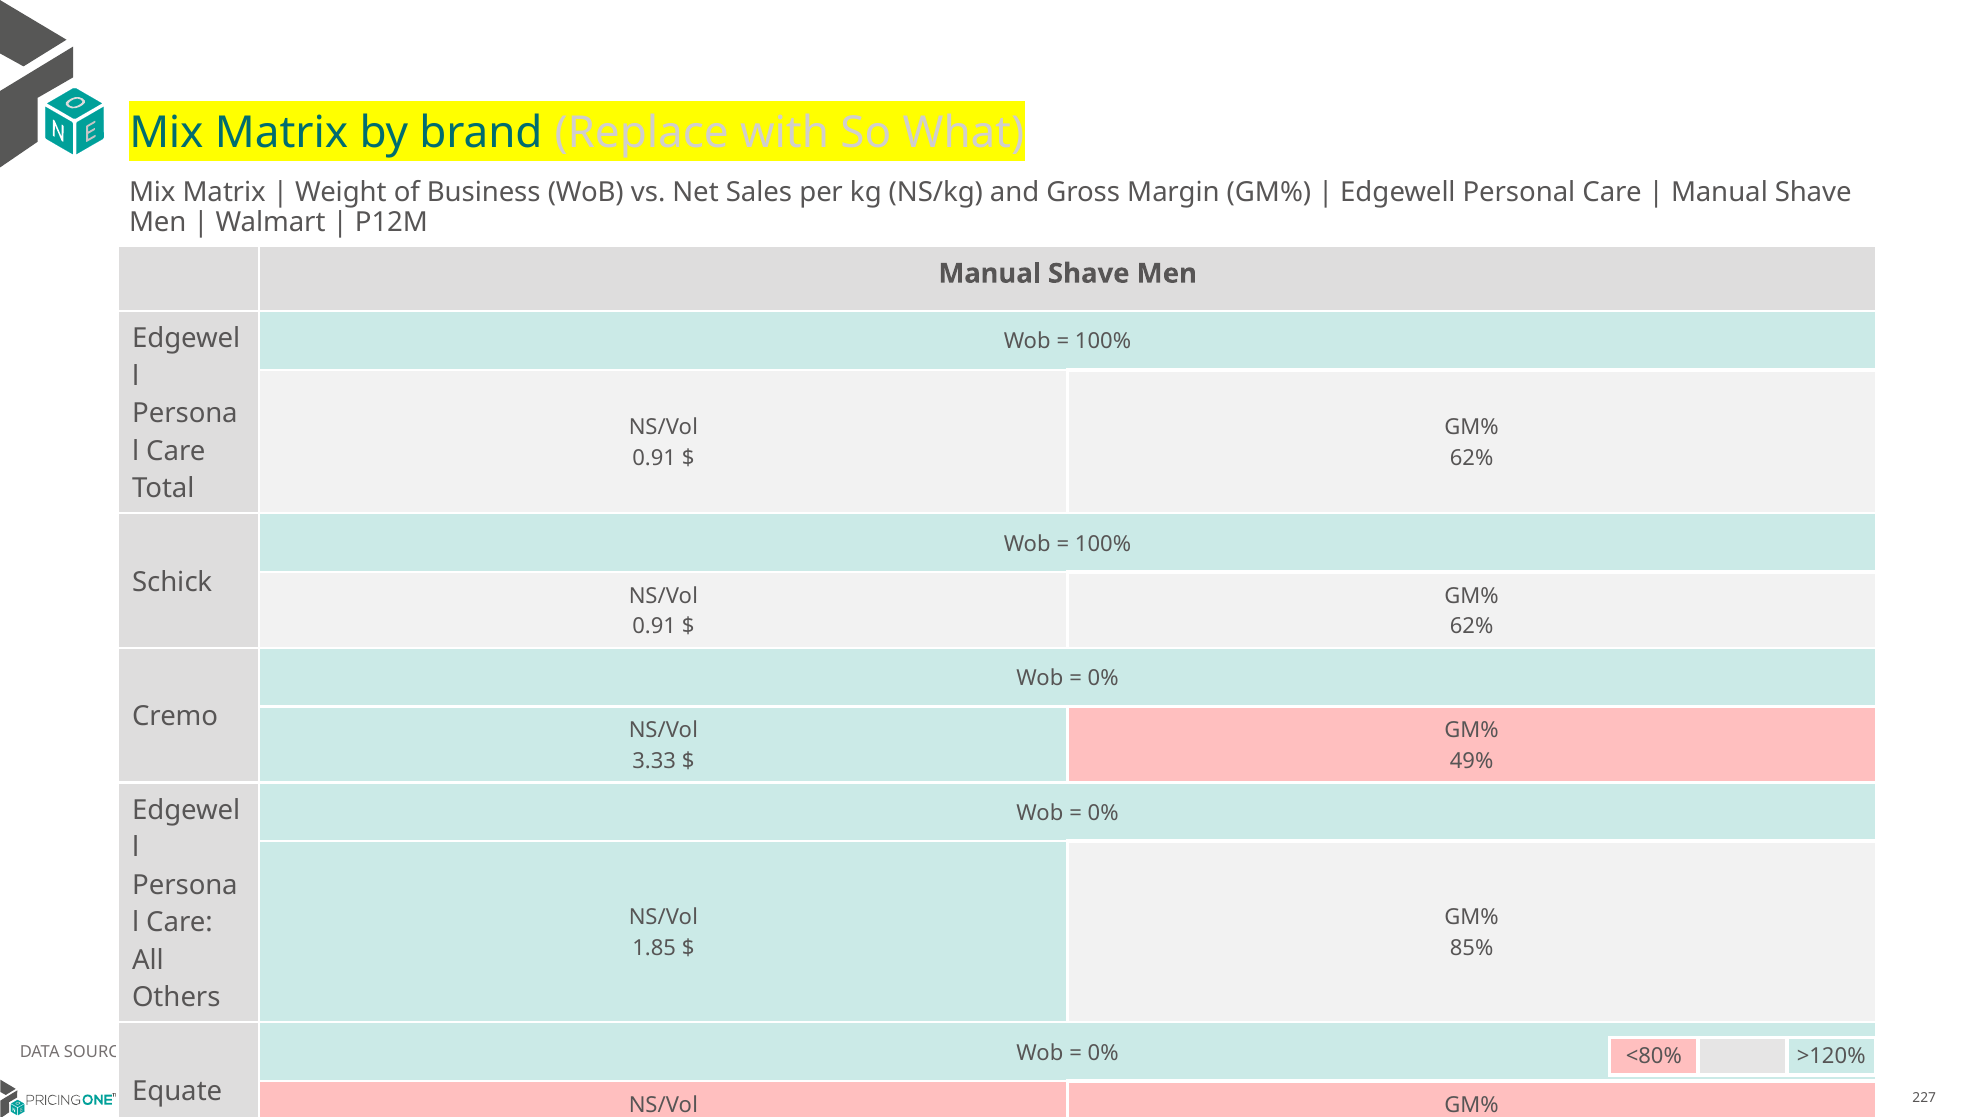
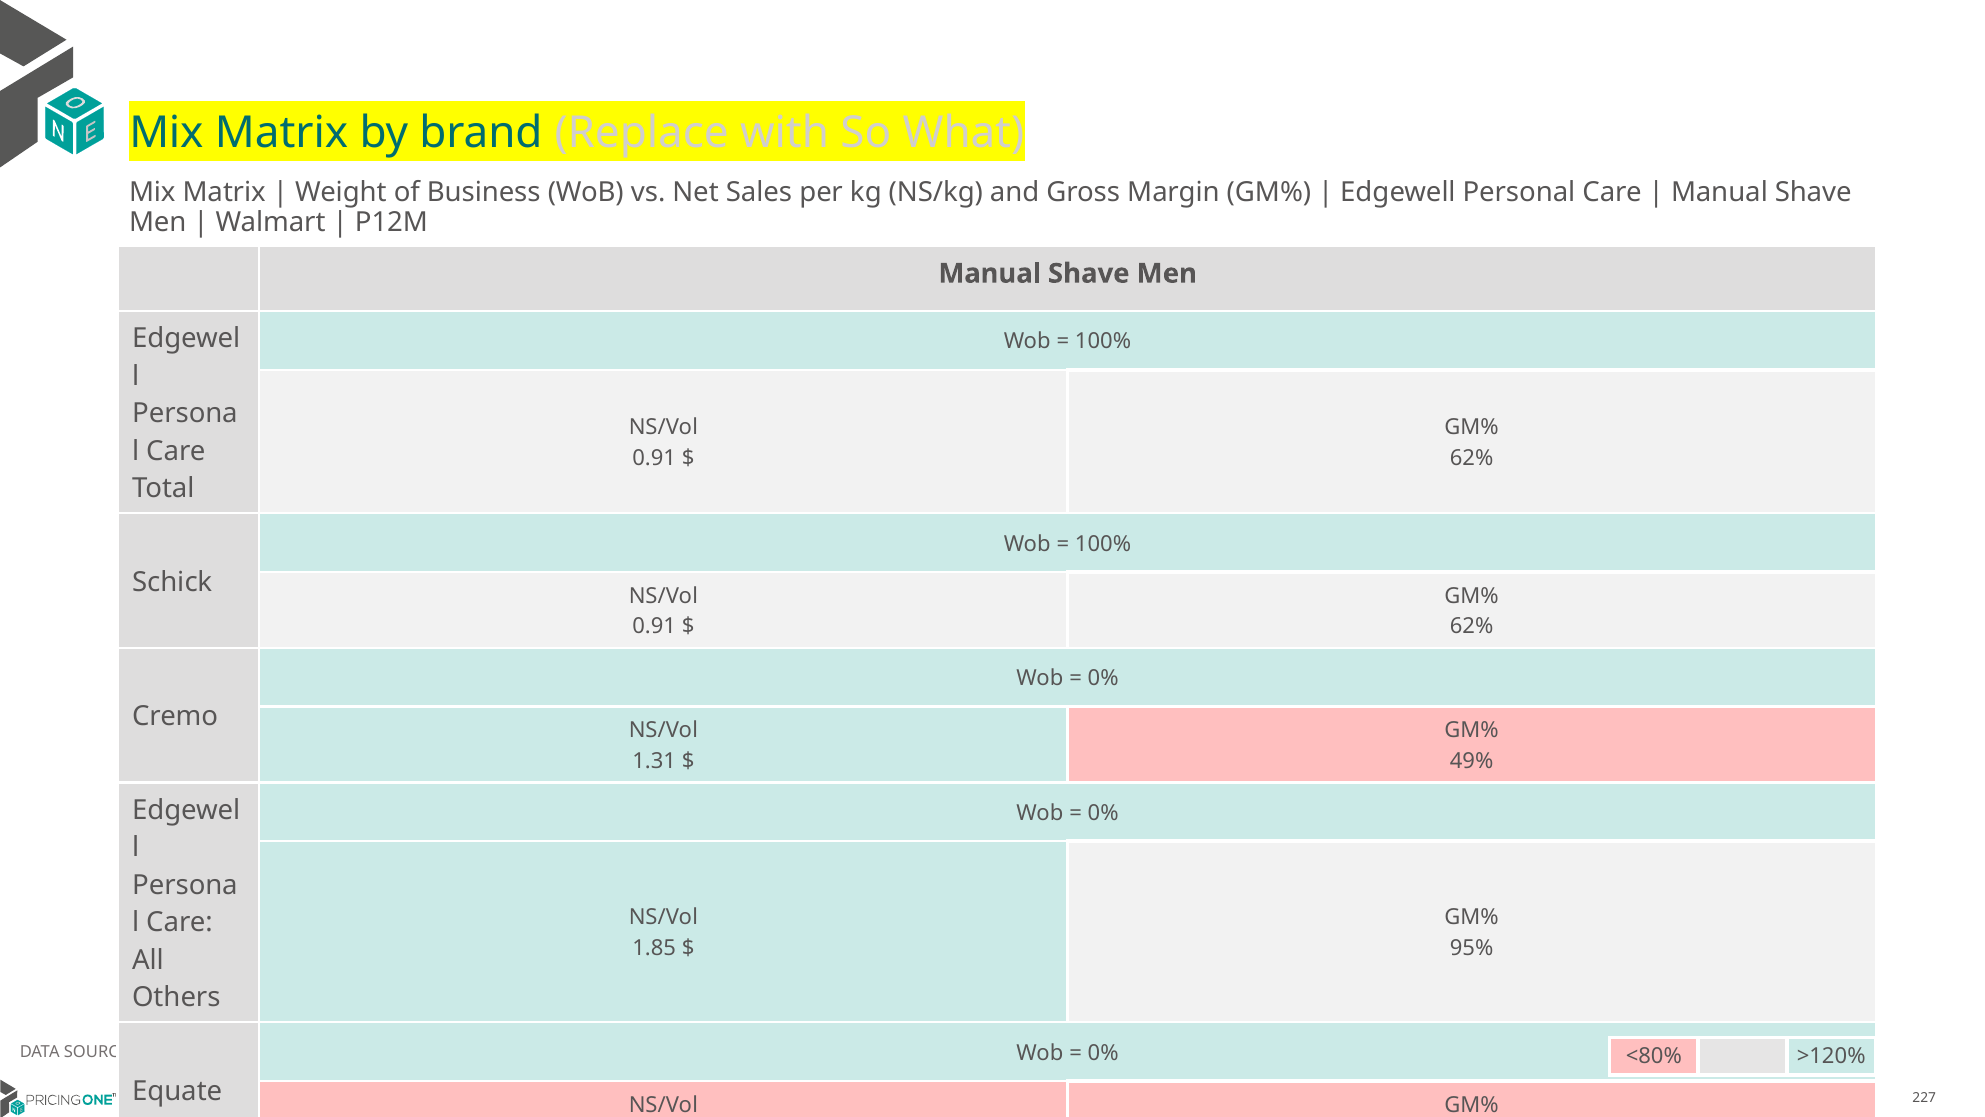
3.33: 3.33 -> 1.31 (654, 761)
85%: 85% -> 95% (1472, 948)
